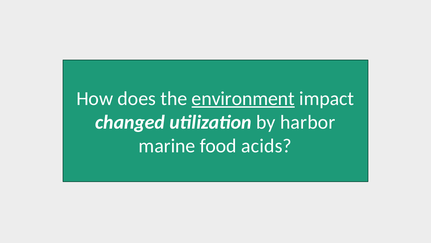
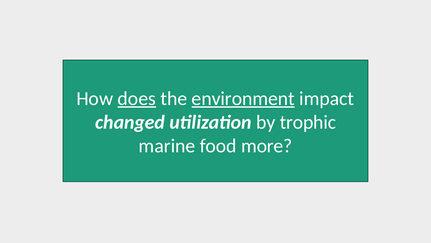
does underline: none -> present (137, 98)
harbor: harbor -> trophic (308, 122)
acids: acids -> more (267, 146)
